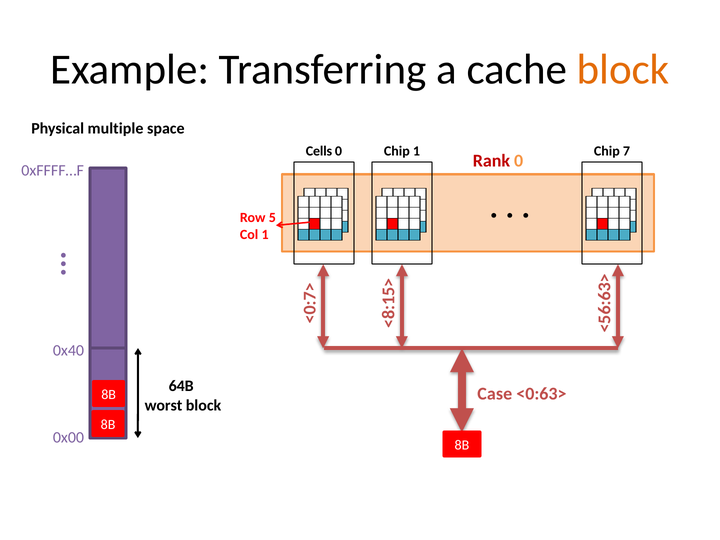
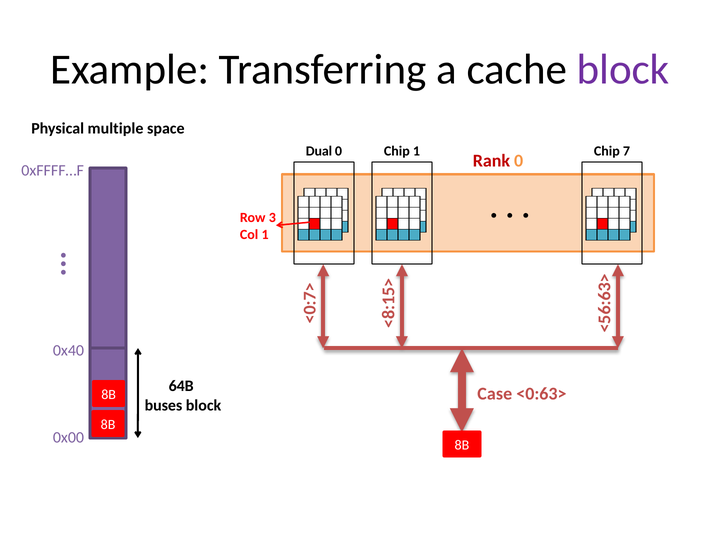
block colour: orange -> purple (623, 70)
Cells: Cells -> Dual (319, 151)
Row 5: 5 -> 3 (272, 218)
worst: worst -> buses (163, 405)
